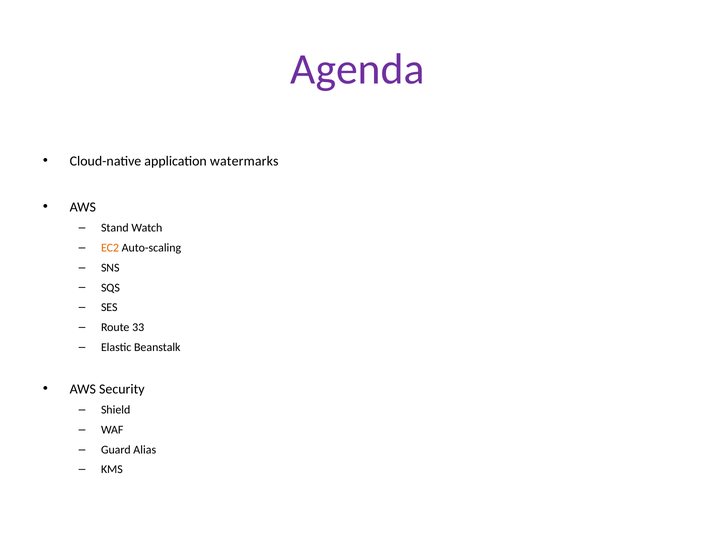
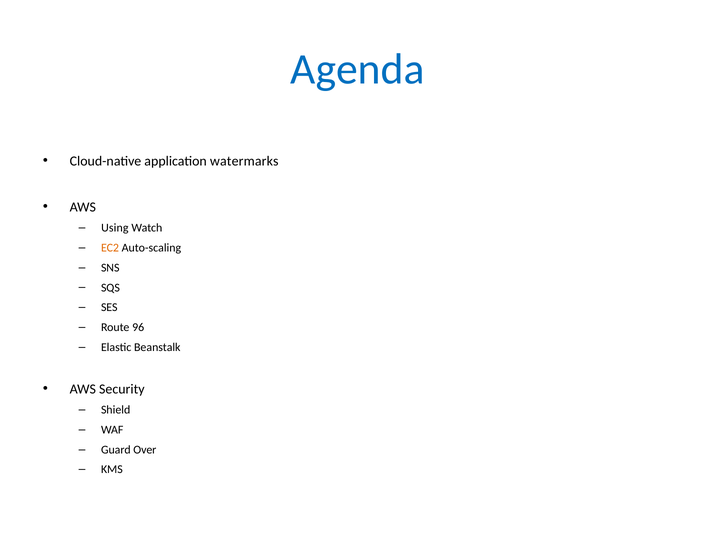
Agenda colour: purple -> blue (357, 69)
Stand: Stand -> Using (115, 228)
33: 33 -> 96 (138, 327)
Alias: Alias -> Over (145, 450)
